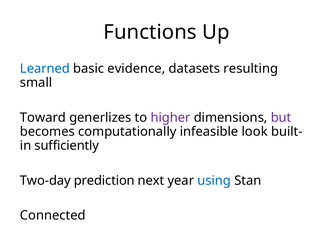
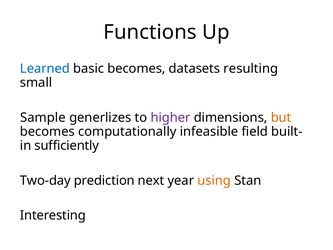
basic evidence: evidence -> becomes (136, 69)
Toward: Toward -> Sample (43, 117)
but colour: purple -> orange (281, 117)
look: look -> field (255, 131)
using colour: blue -> orange (214, 180)
Connected: Connected -> Interesting (53, 215)
